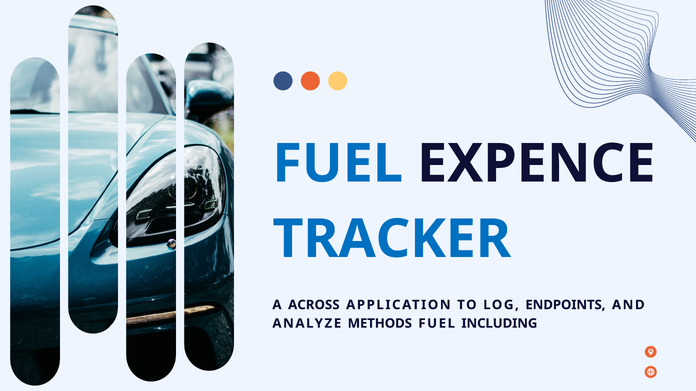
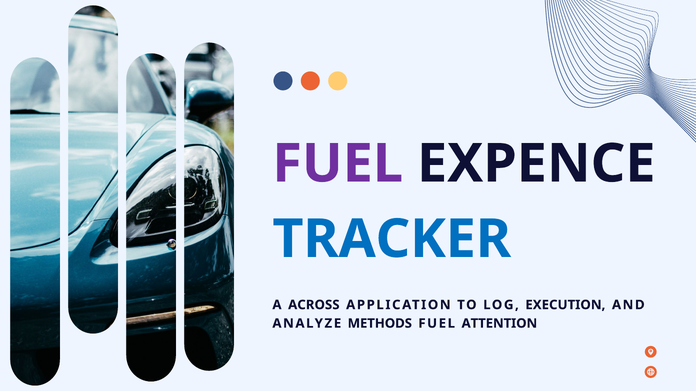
FUEL colour: blue -> purple (338, 164)
ENDPOINTS: ENDPOINTS -> EXECUTION (565, 305)
INCLUDING: INCLUDING -> ATTENTION (499, 324)
